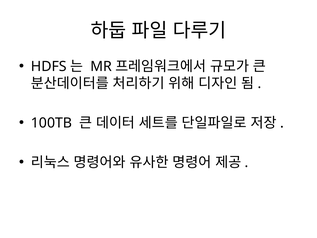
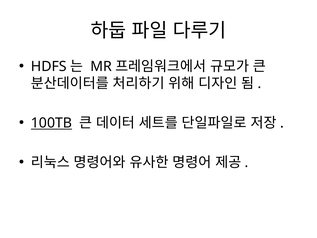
100TB underline: none -> present (51, 123)
